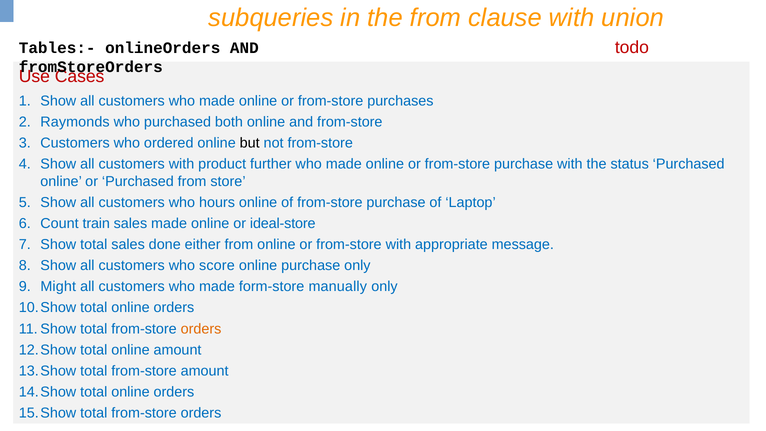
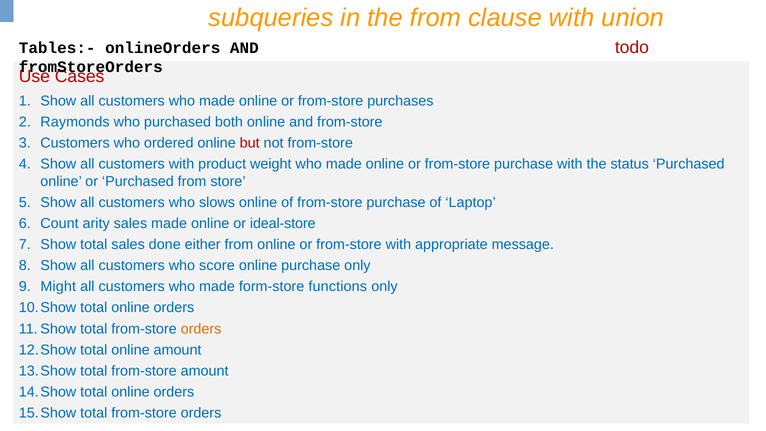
but colour: black -> red (250, 143)
further: further -> weight (271, 164)
hours: hours -> slows (217, 202)
train: train -> arity (96, 223)
manually: manually -> functions (338, 287)
